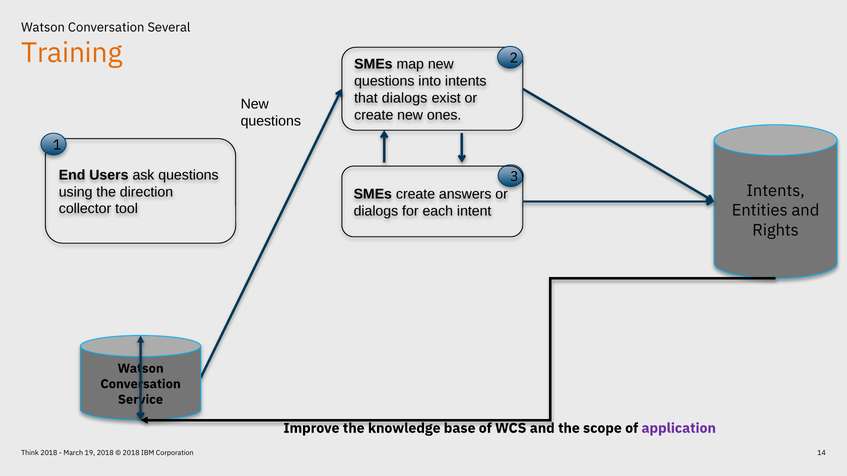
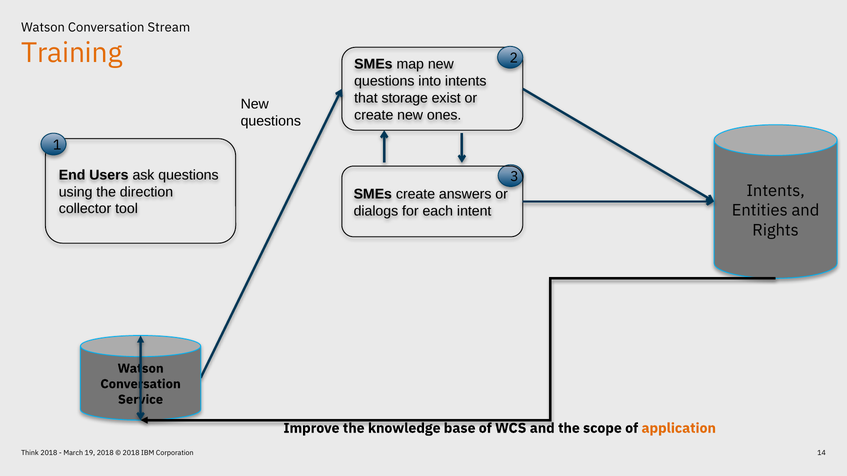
Several: Several -> Stream (169, 27)
that dialogs: dialogs -> storage (405, 98)
application colour: purple -> orange (679, 429)
